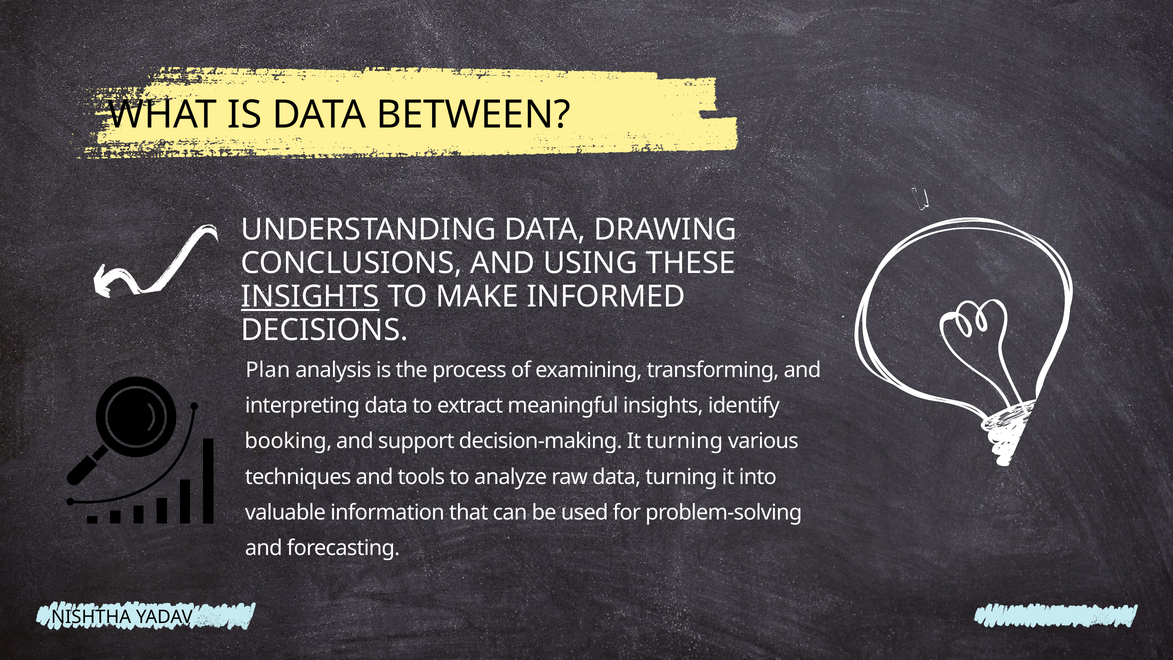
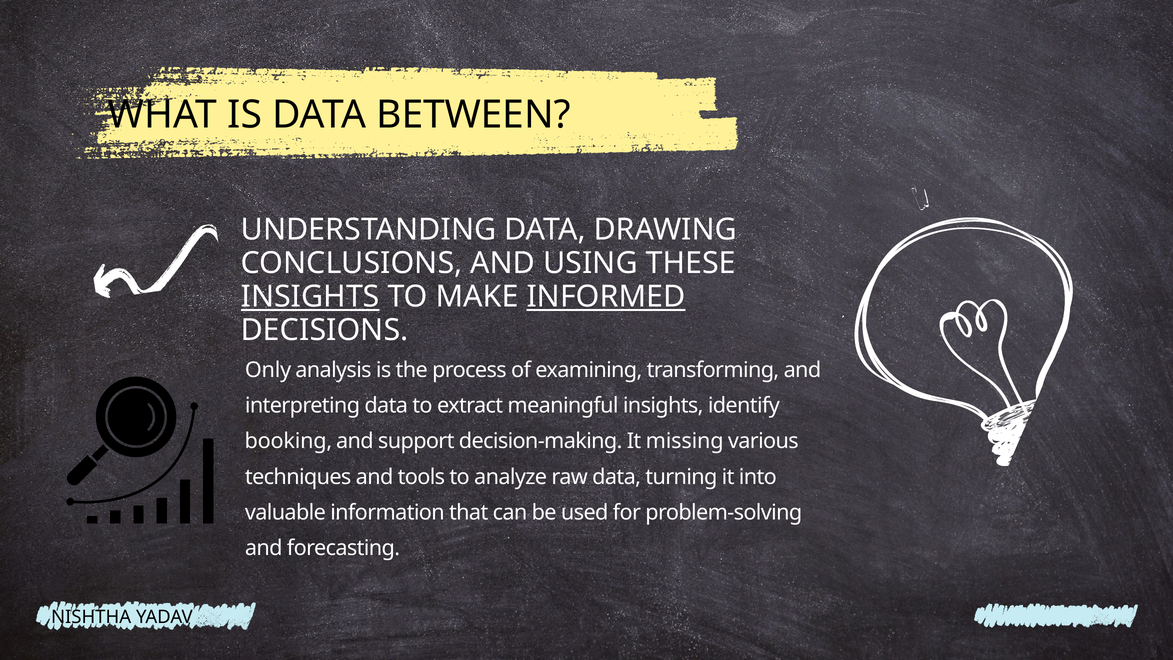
INFORMED underline: none -> present (606, 297)
Plan: Plan -> Only (268, 370)
It turning: turning -> missing (685, 441)
